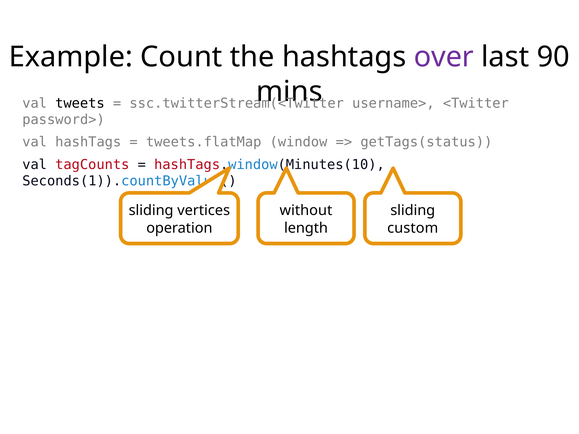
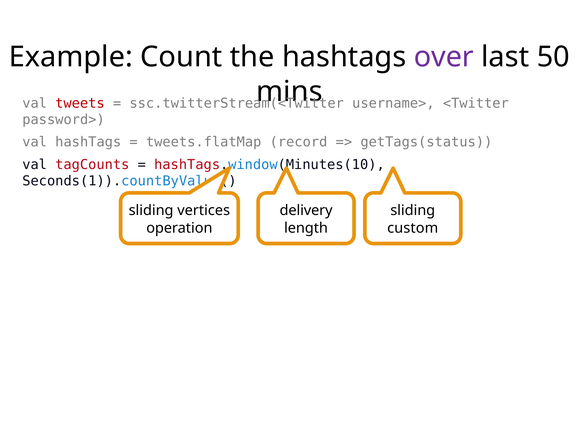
90: 90 -> 50 (553, 57)
tweets colour: black -> red (80, 103)
window: window -> record (299, 142)
without: without -> delivery (306, 211)
